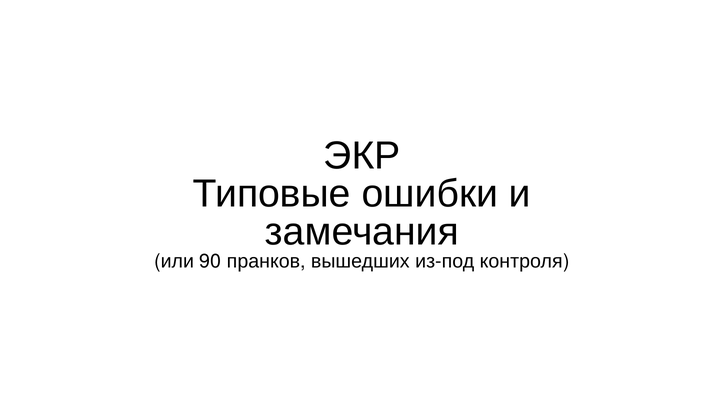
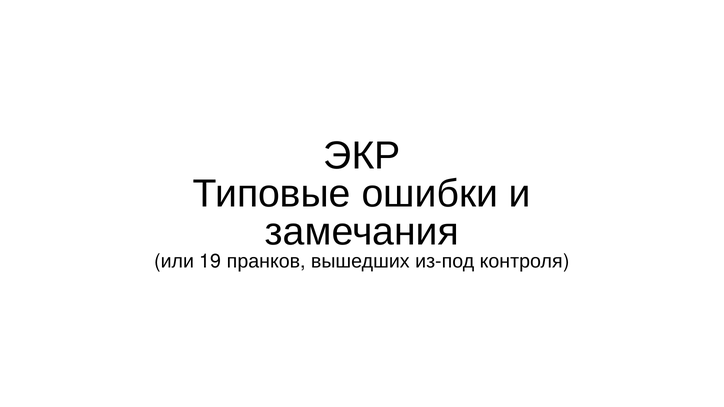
90: 90 -> 19 (210, 262)
